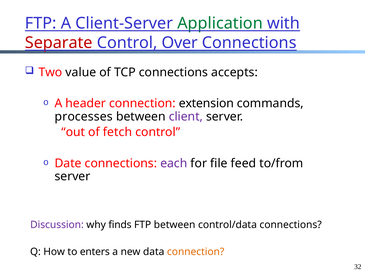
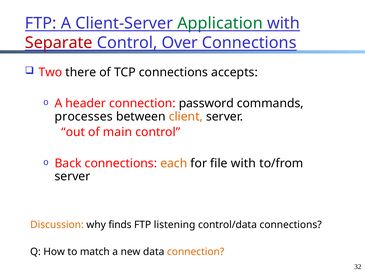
value: value -> there (81, 72)
extension: extension -> password (206, 103)
client colour: purple -> orange (186, 116)
fetch: fetch -> main (117, 132)
Date: Date -> Back (68, 163)
each colour: purple -> orange (174, 163)
file feed: feed -> with (243, 163)
Discussion colour: purple -> orange (57, 225)
FTP between: between -> listening (175, 225)
enters: enters -> match (95, 252)
